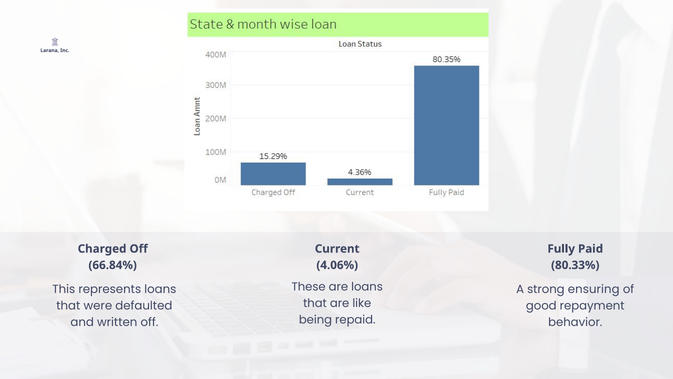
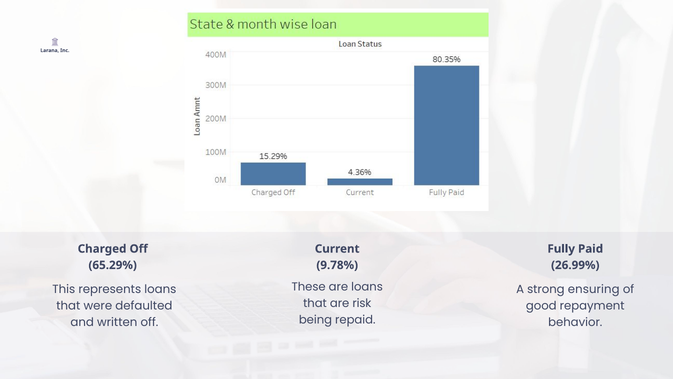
66.84%: 66.84% -> 65.29% (113, 265)
4.06%: 4.06% -> 9.78% (337, 265)
80.33%: 80.33% -> 26.99% (575, 265)
like: like -> risk (362, 303)
